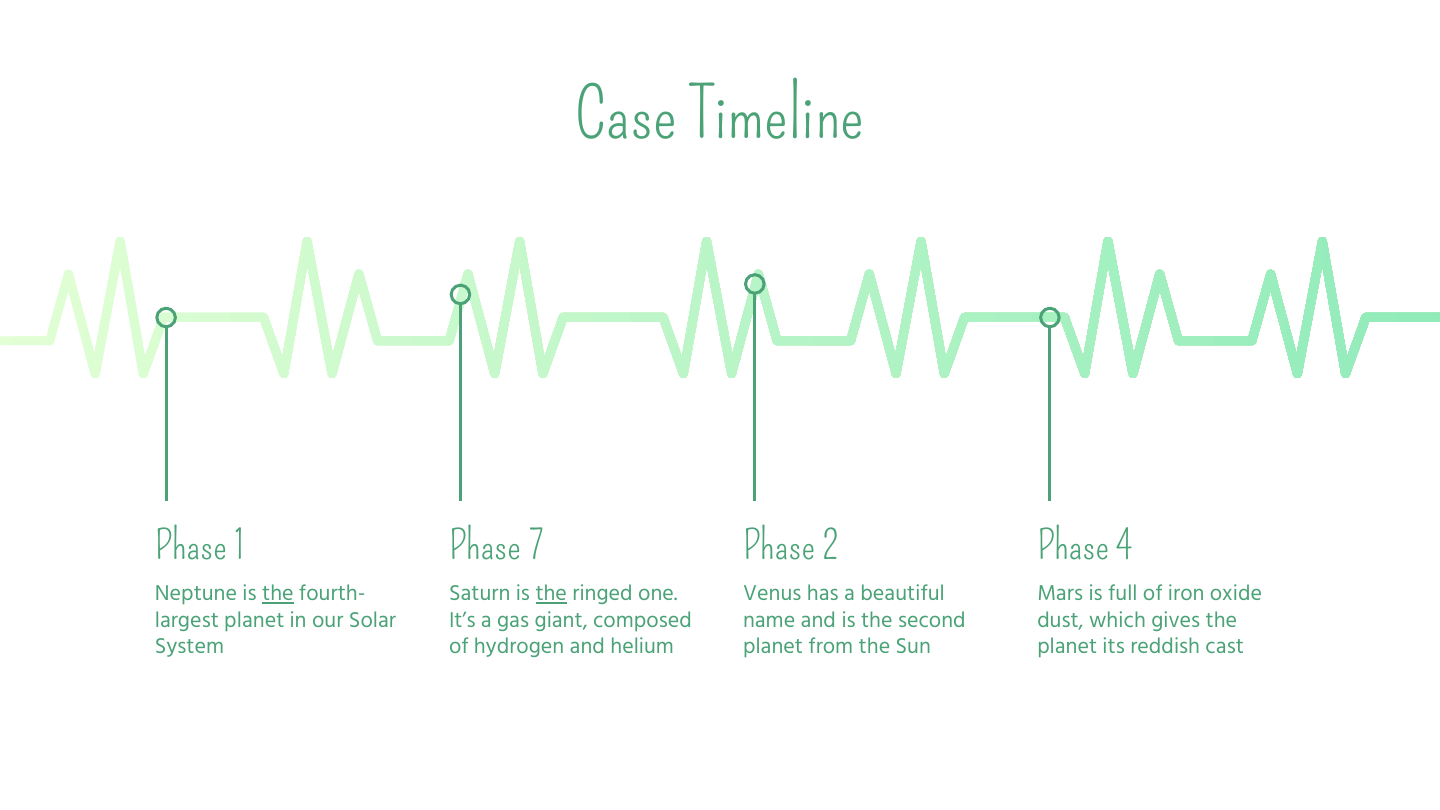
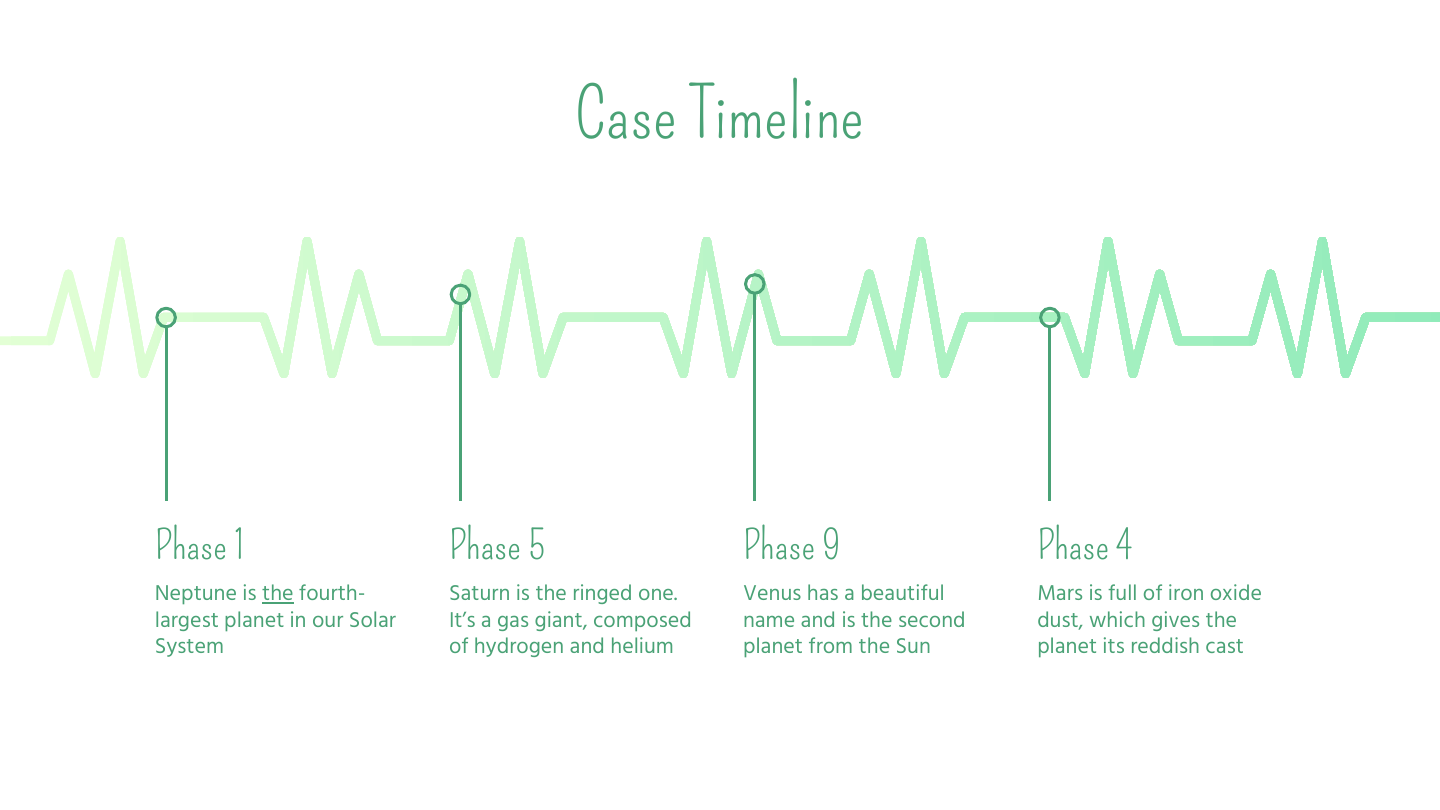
7: 7 -> 5 (537, 546)
2: 2 -> 9 (831, 546)
the underline: present -> none (551, 593)
